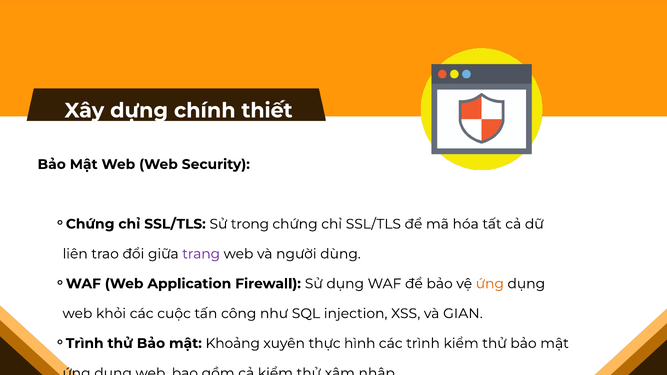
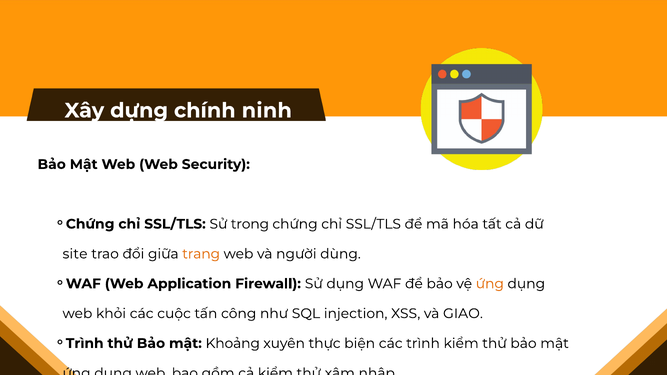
thiết: thiết -> ninh (267, 111)
liên: liên -> site (75, 254)
trang colour: purple -> orange (201, 254)
GIAN: GIAN -> GIAO (463, 314)
hình: hình -> biện (360, 344)
